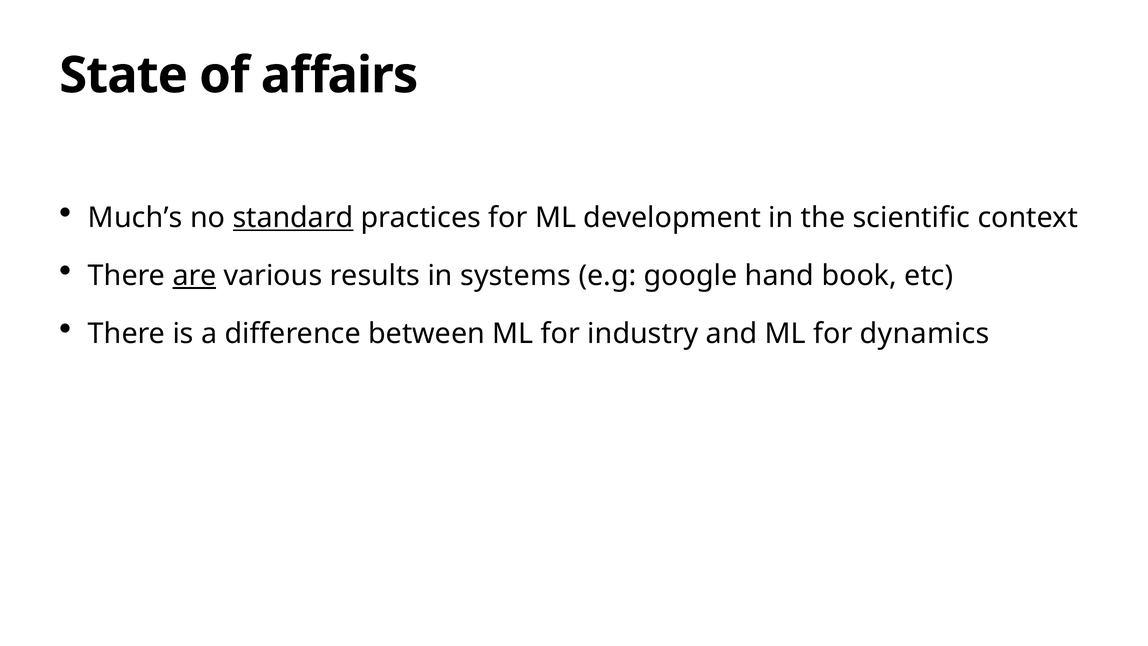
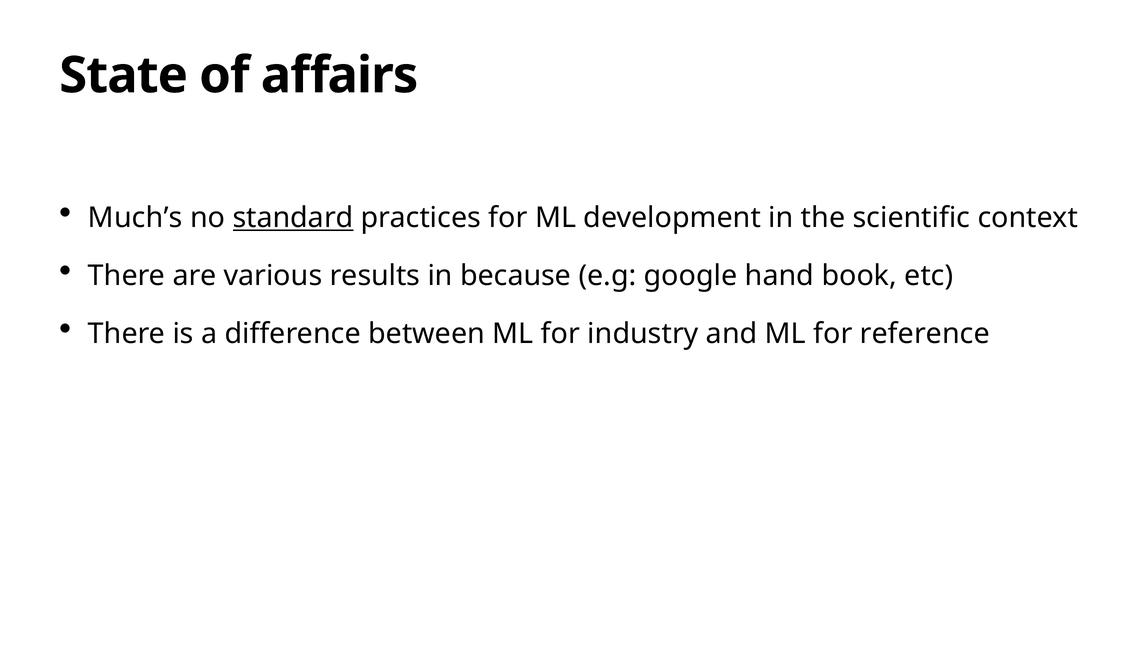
are underline: present -> none (194, 276)
systems: systems -> because (516, 276)
dynamics: dynamics -> reference (925, 334)
